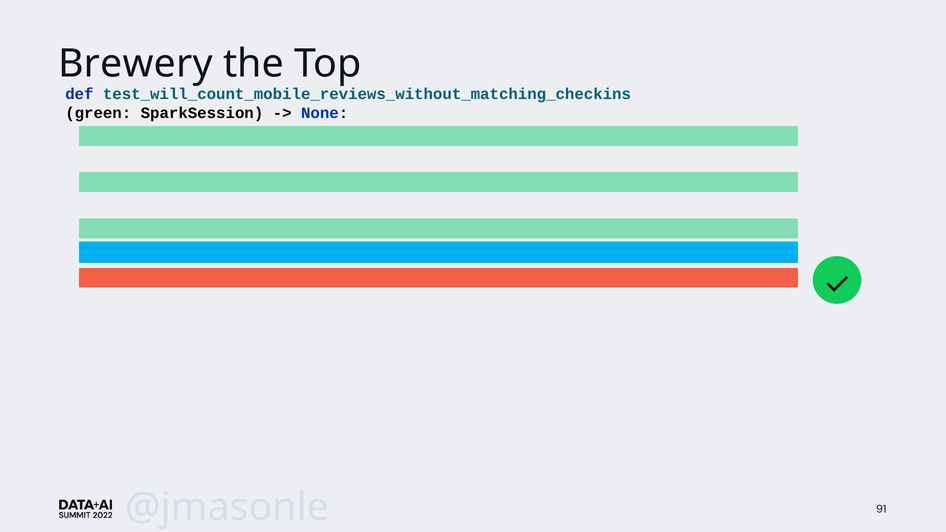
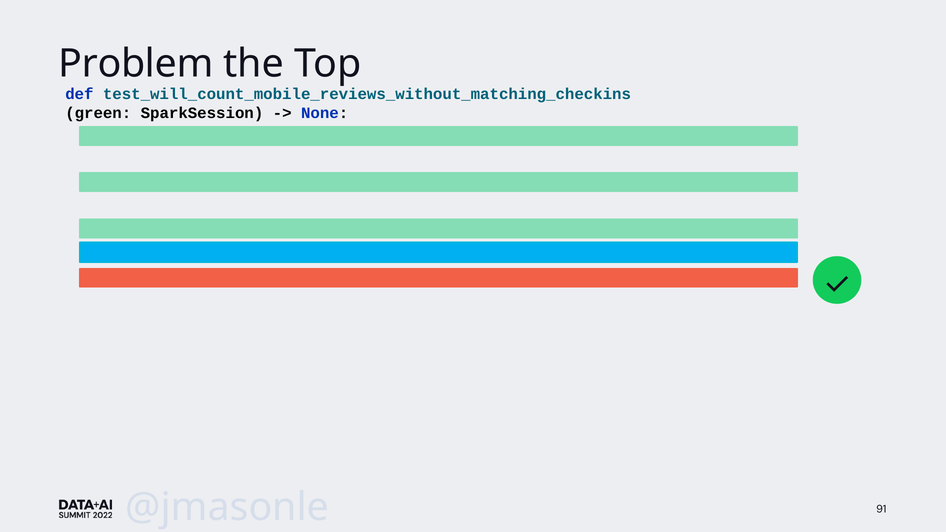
Brewery: Brewery -> Problem (136, 64)
